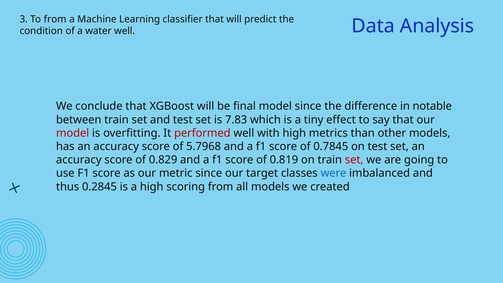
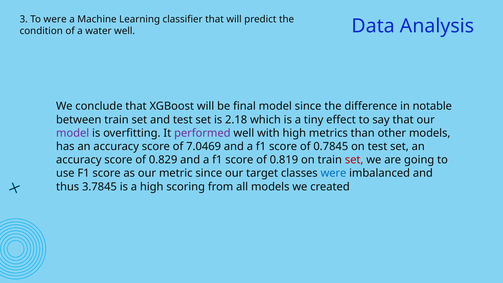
To from: from -> were (55, 19)
7.83: 7.83 -> 2.18 (236, 120)
model colour: red -> purple (73, 133)
performed colour: red -> purple (202, 133)
5.7968: 5.7968 -> 7.0469 (204, 146)
0.2845: 0.2845 -> 3.7845 (99, 187)
